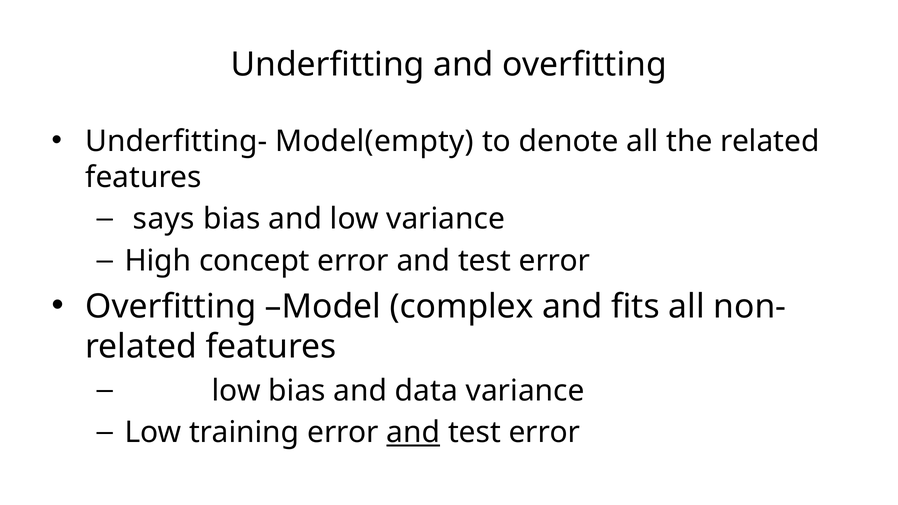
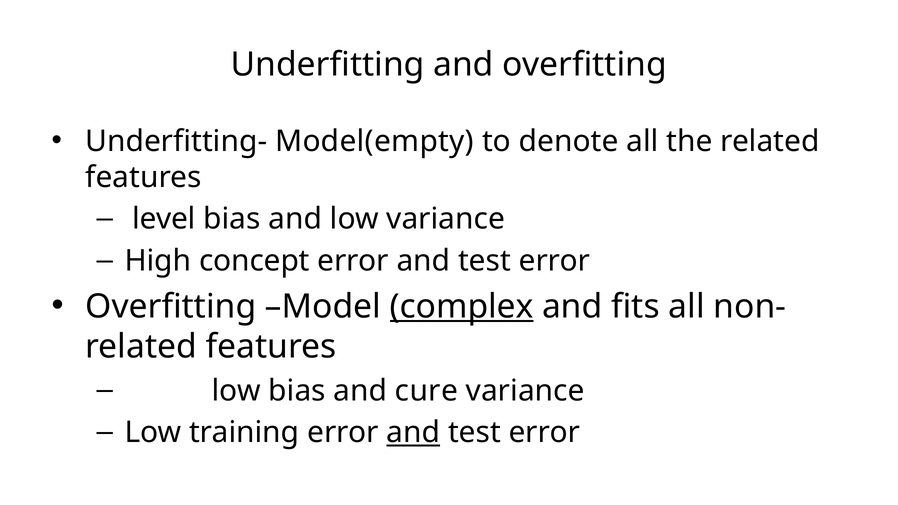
says: says -> level (164, 219)
complex underline: none -> present (462, 306)
data: data -> cure (426, 391)
